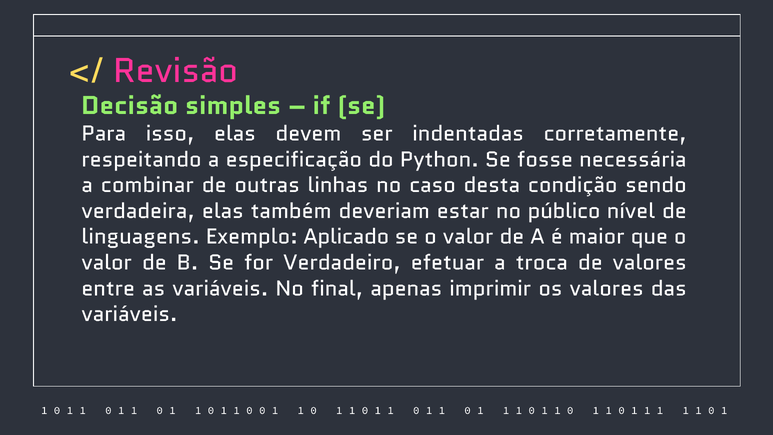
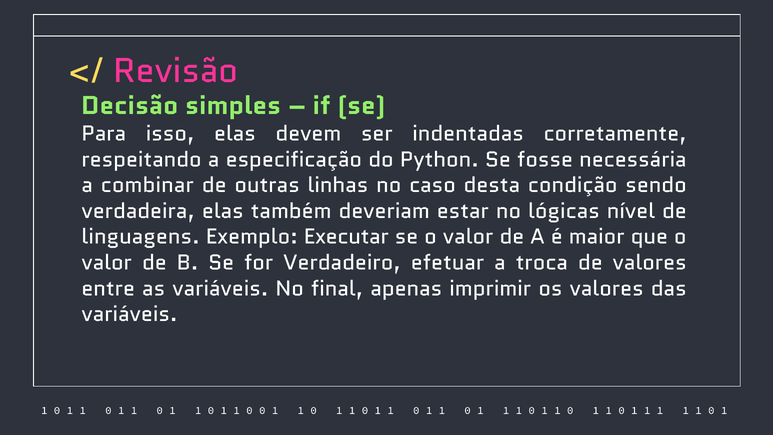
público: público -> lógicas (564, 211)
Aplicado: Aplicado -> Executar (346, 237)
